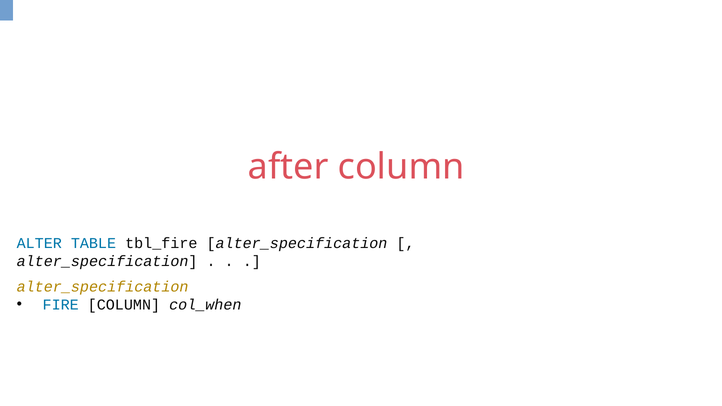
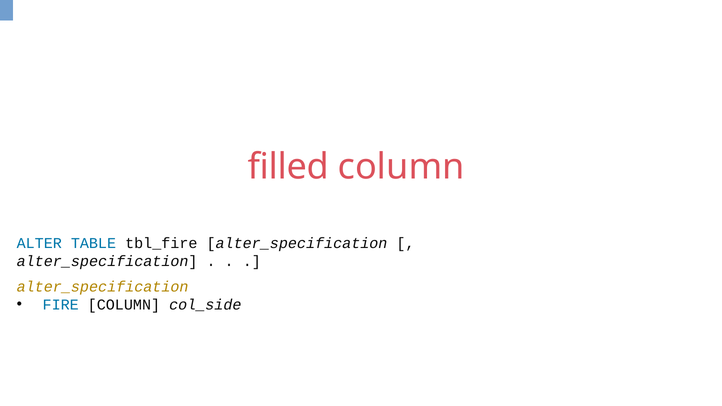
after: after -> filled (288, 167)
col_when: col_when -> col_side (205, 305)
